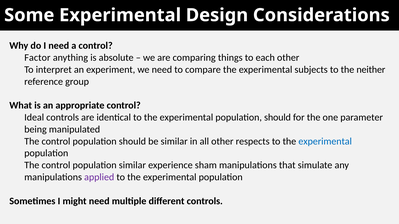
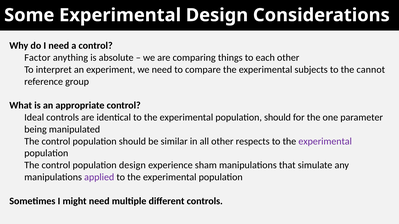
neither: neither -> cannot (371, 70)
experimental colour: blue -> purple (325, 142)
population similar: similar -> design (132, 165)
